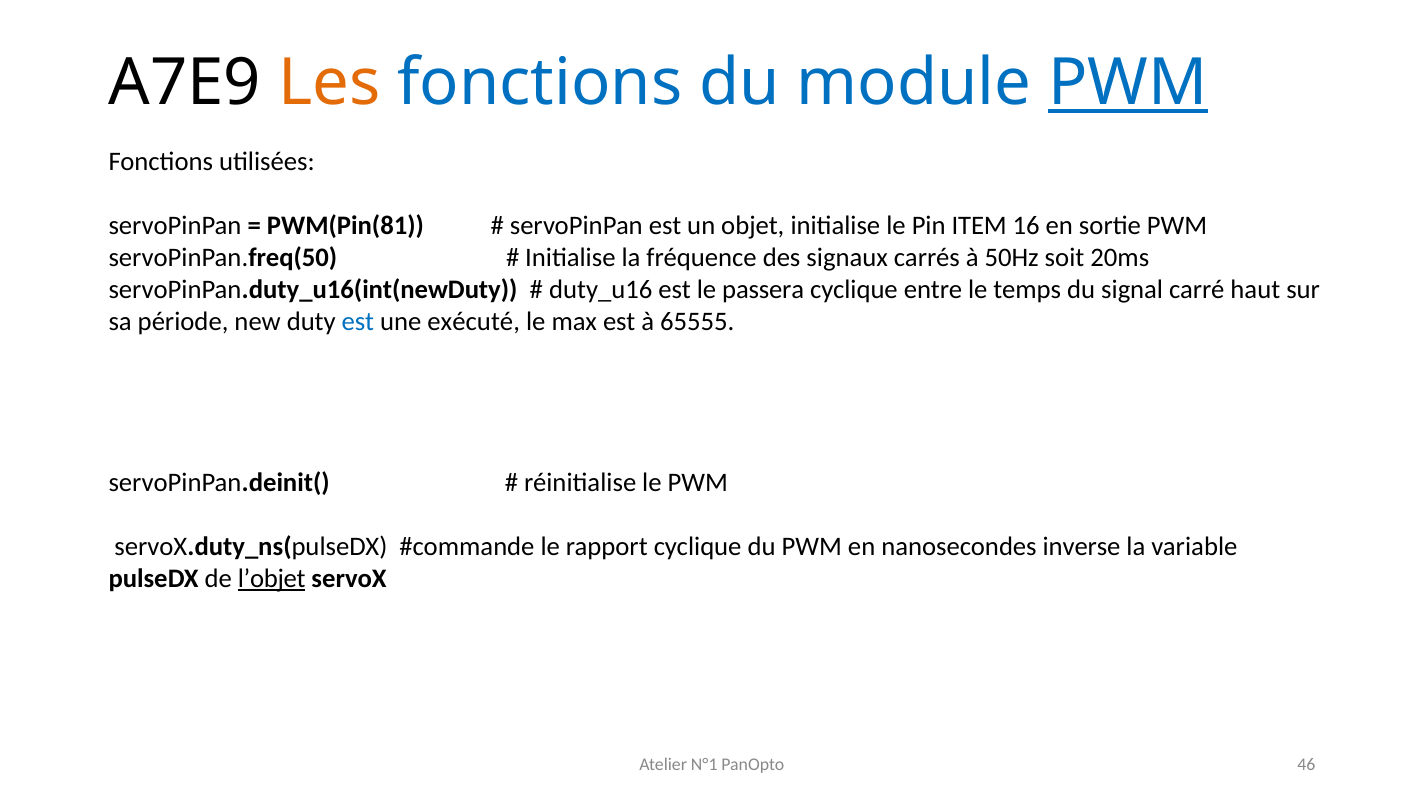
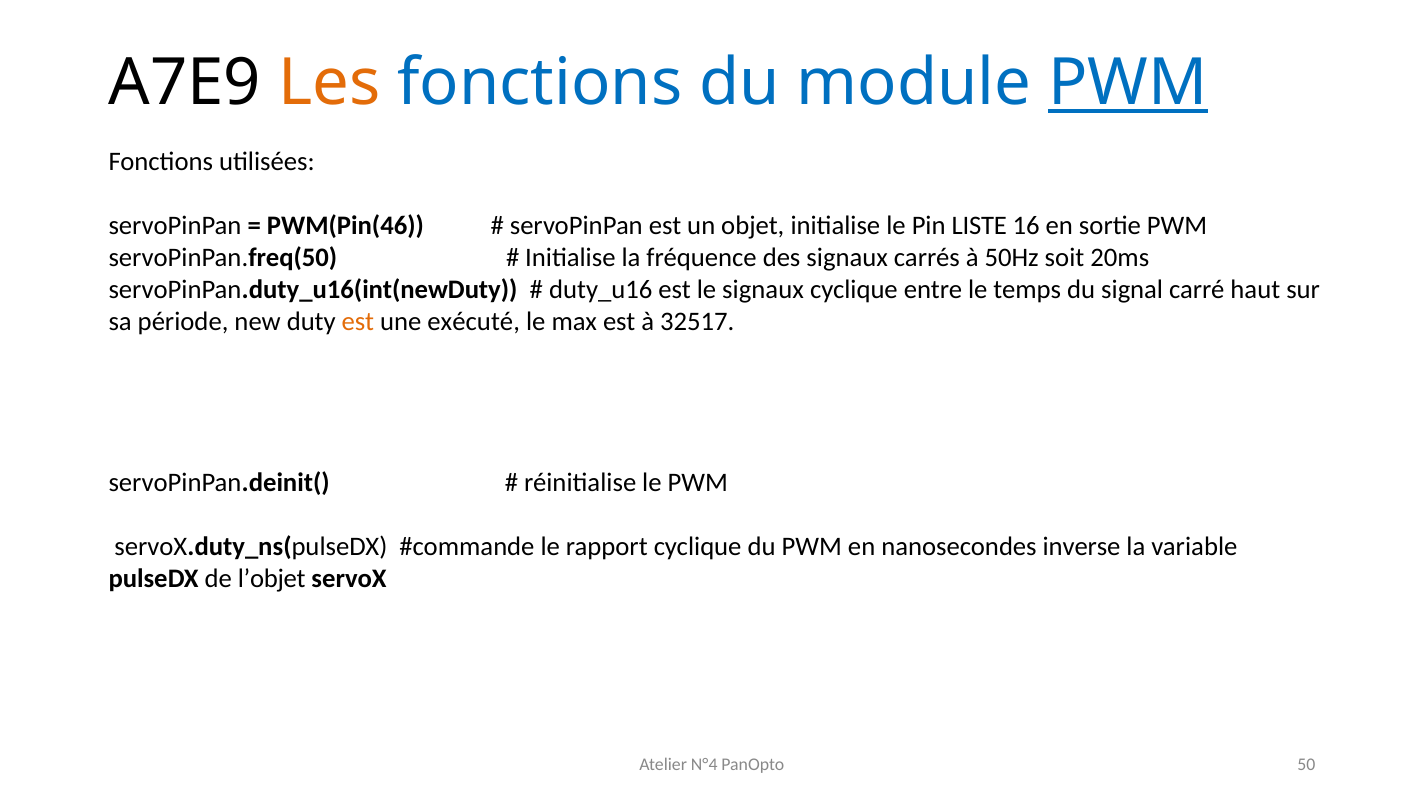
PWM(Pin(81: PWM(Pin(81 -> PWM(Pin(46 (345, 226)
ITEM: ITEM -> LISTE (979, 226)
le passera: passera -> signaux (763, 290)
est colour: blue -> orange (358, 322)
65555: 65555 -> 32517 (697, 322)
l’objet underline: present -> none (272, 578)
N°1: N°1 -> N°4 (704, 765)
46: 46 -> 50 (1306, 765)
